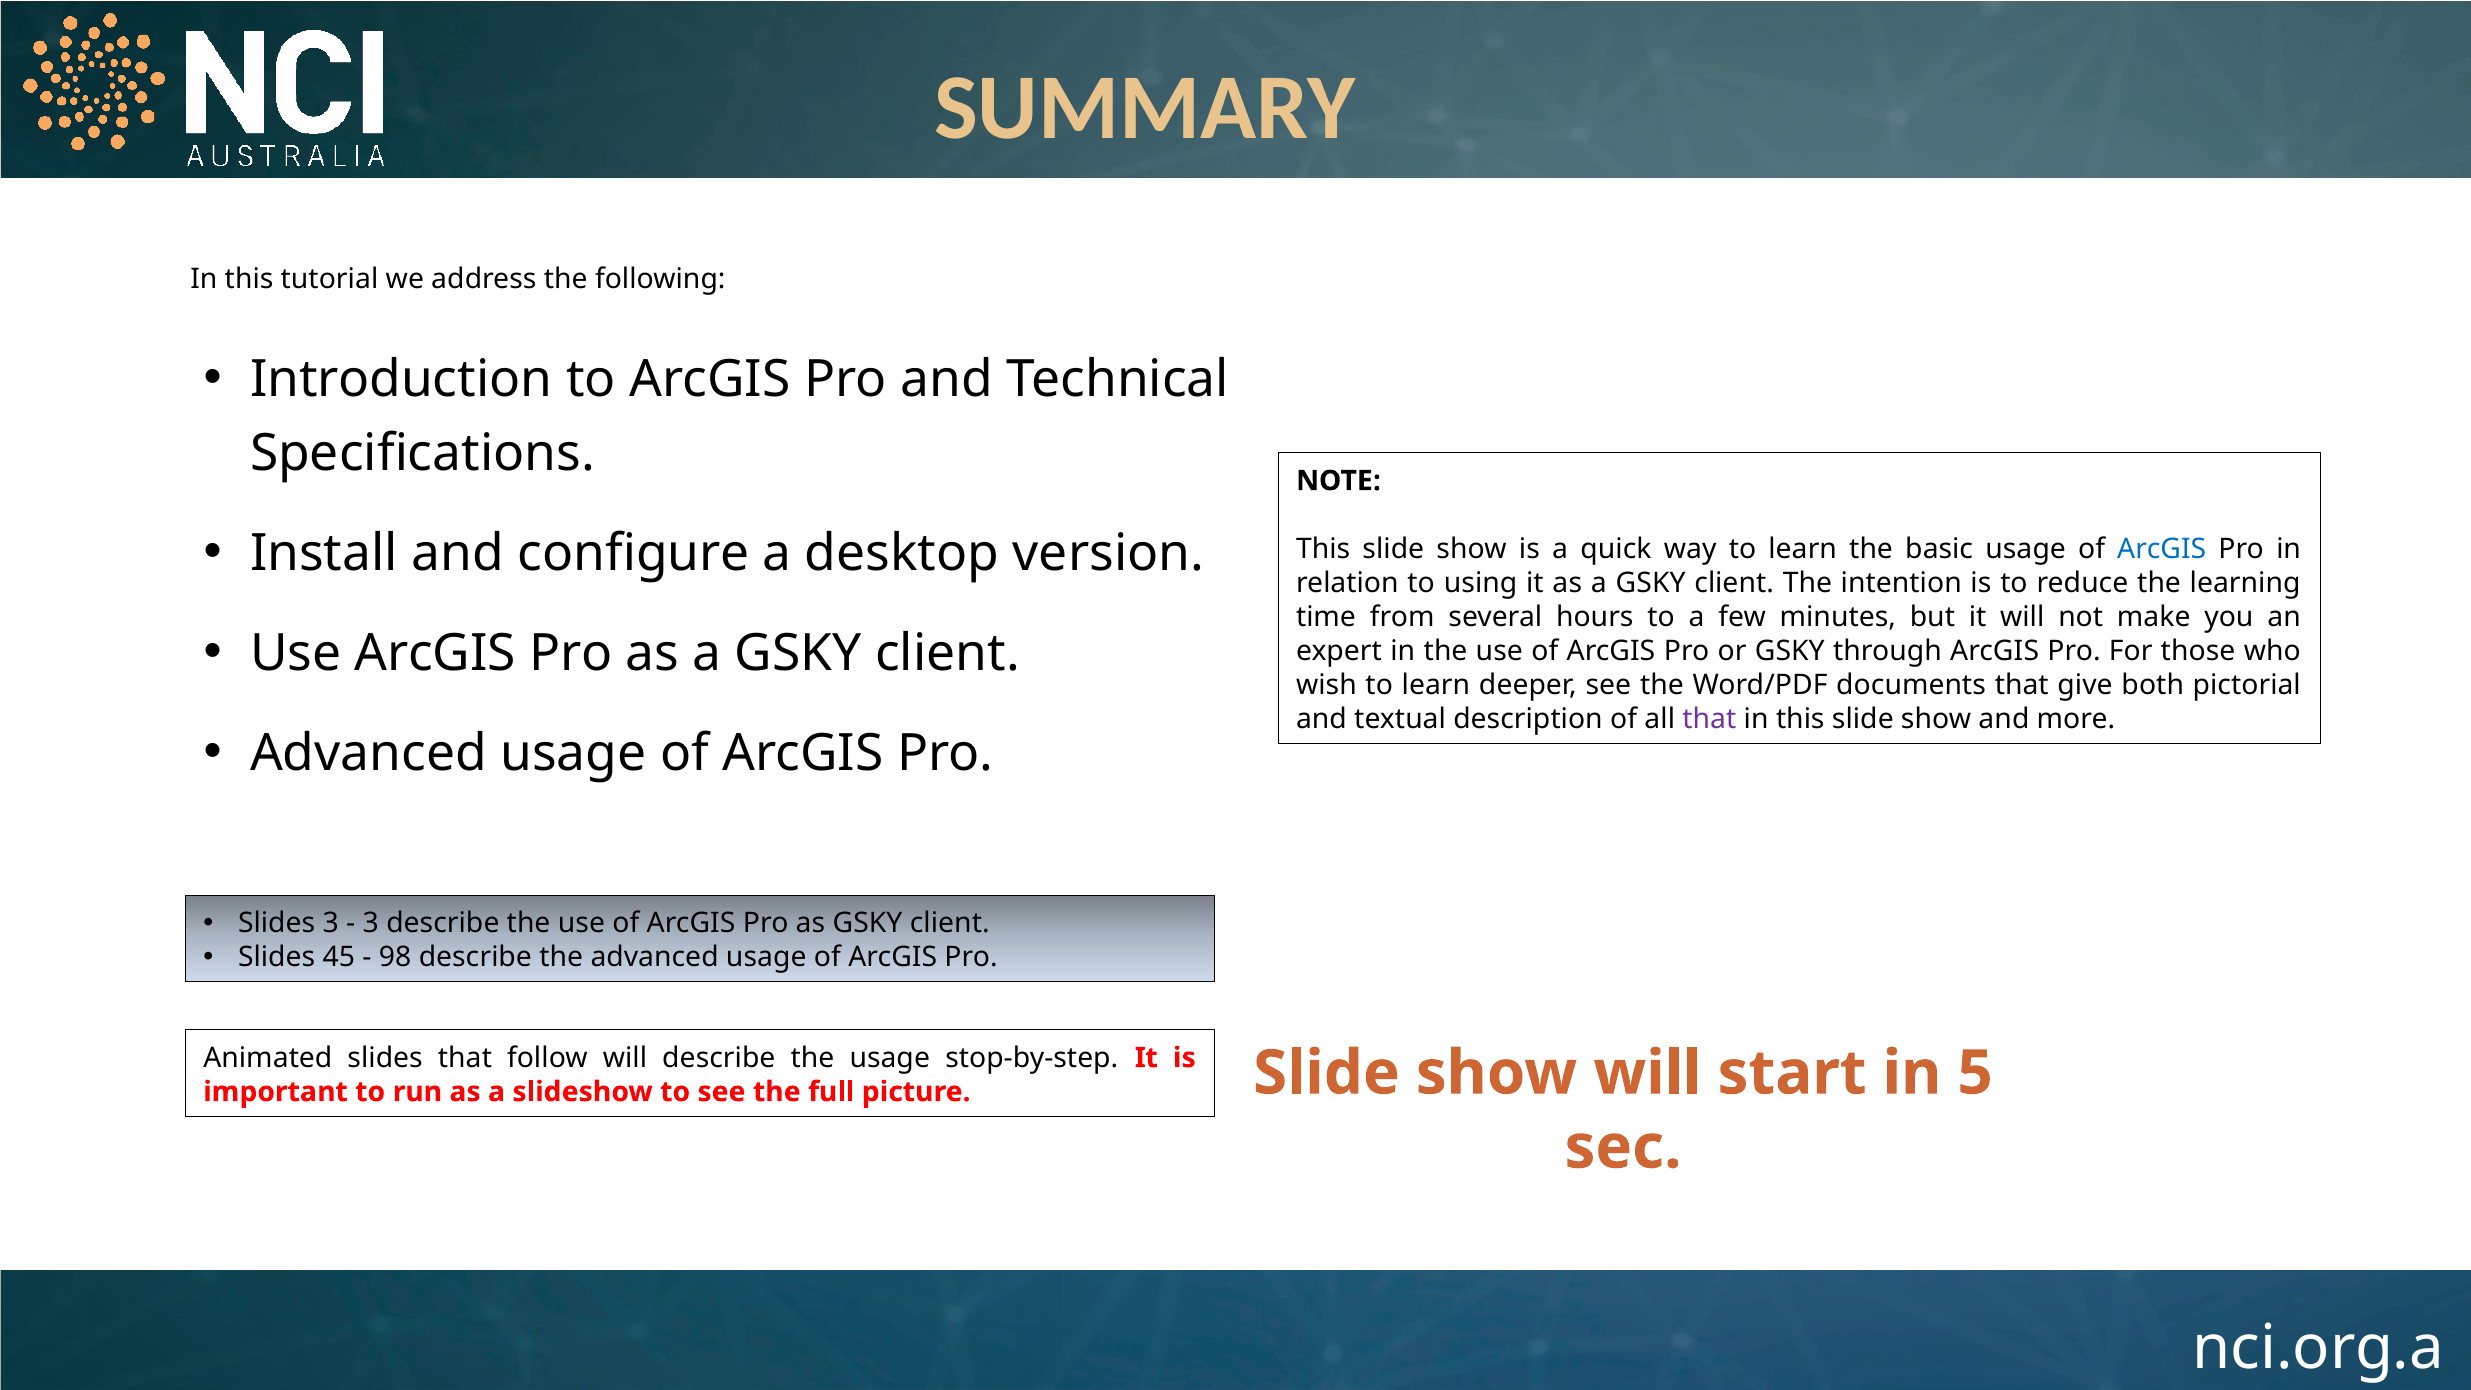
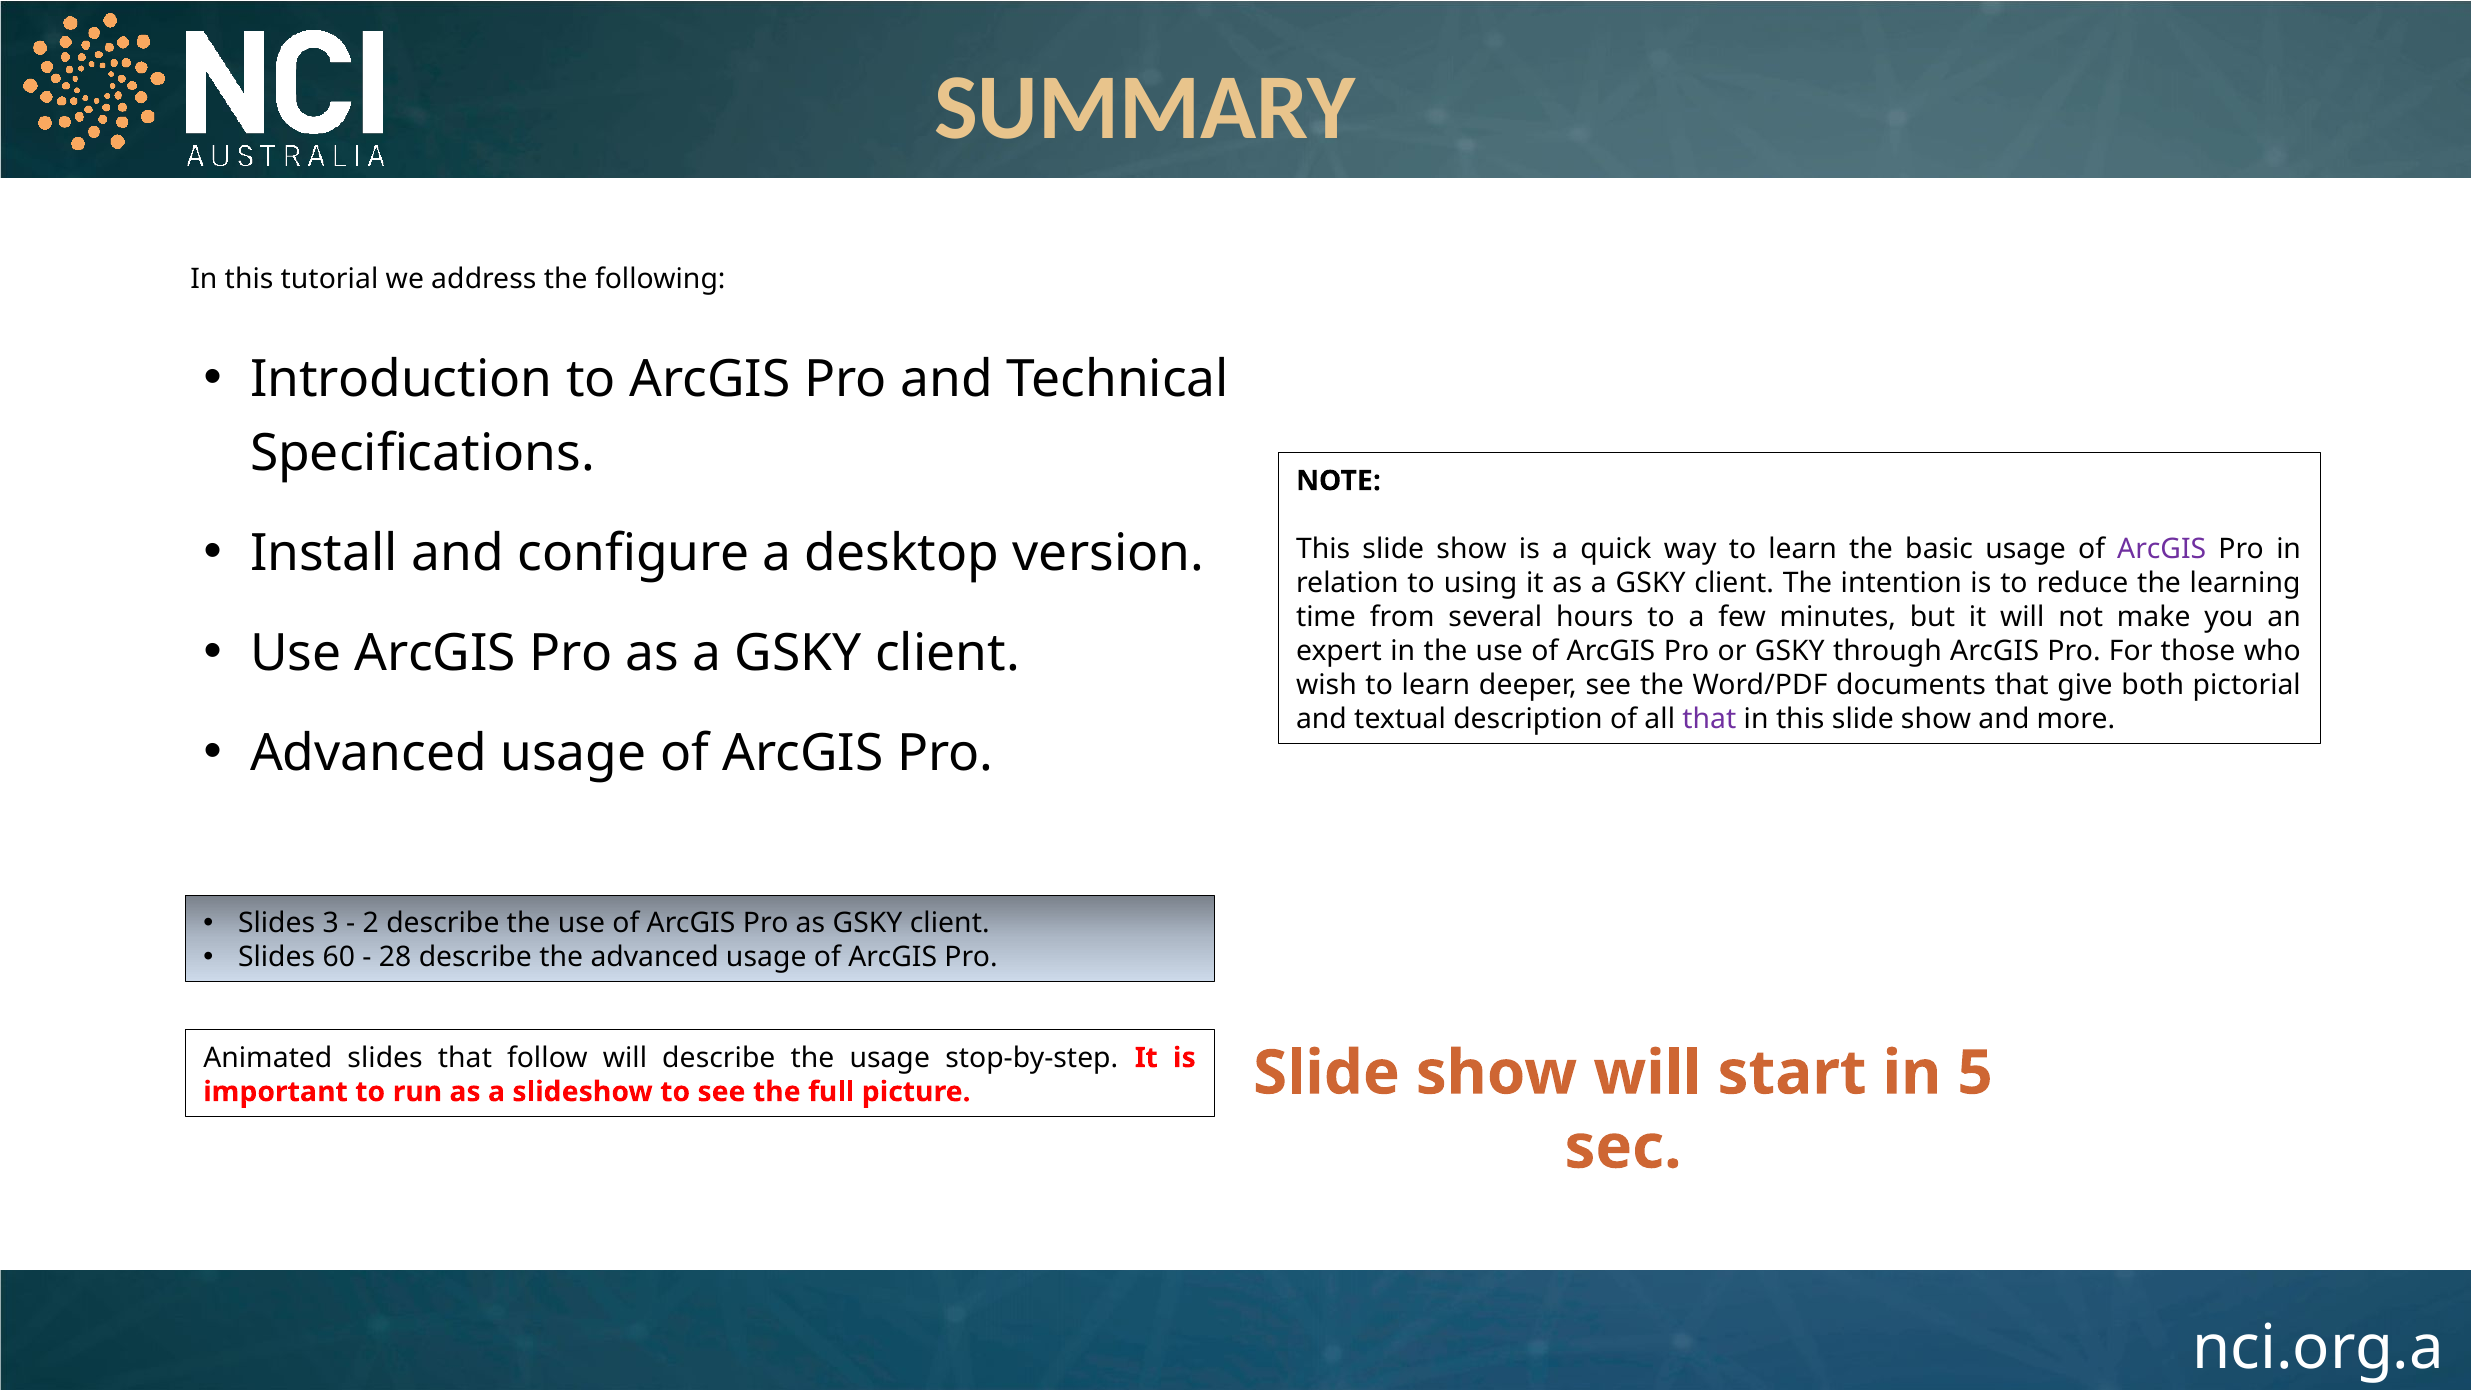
ArcGIS colour: blue -> purple (2162, 549)
3: 3 -> 2 (371, 923)
45: 45 -> 60 (339, 957)
98: 98 -> 28 (395, 957)
